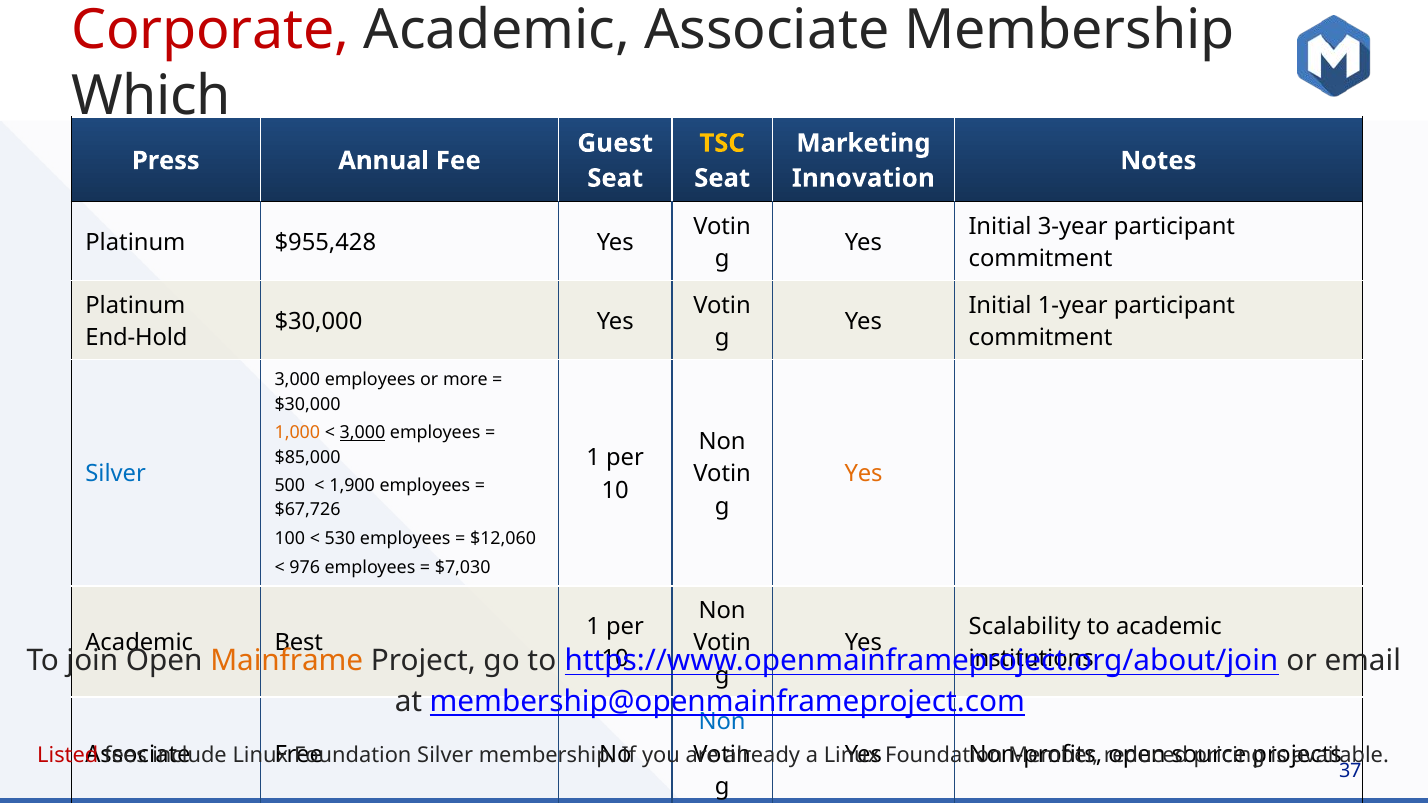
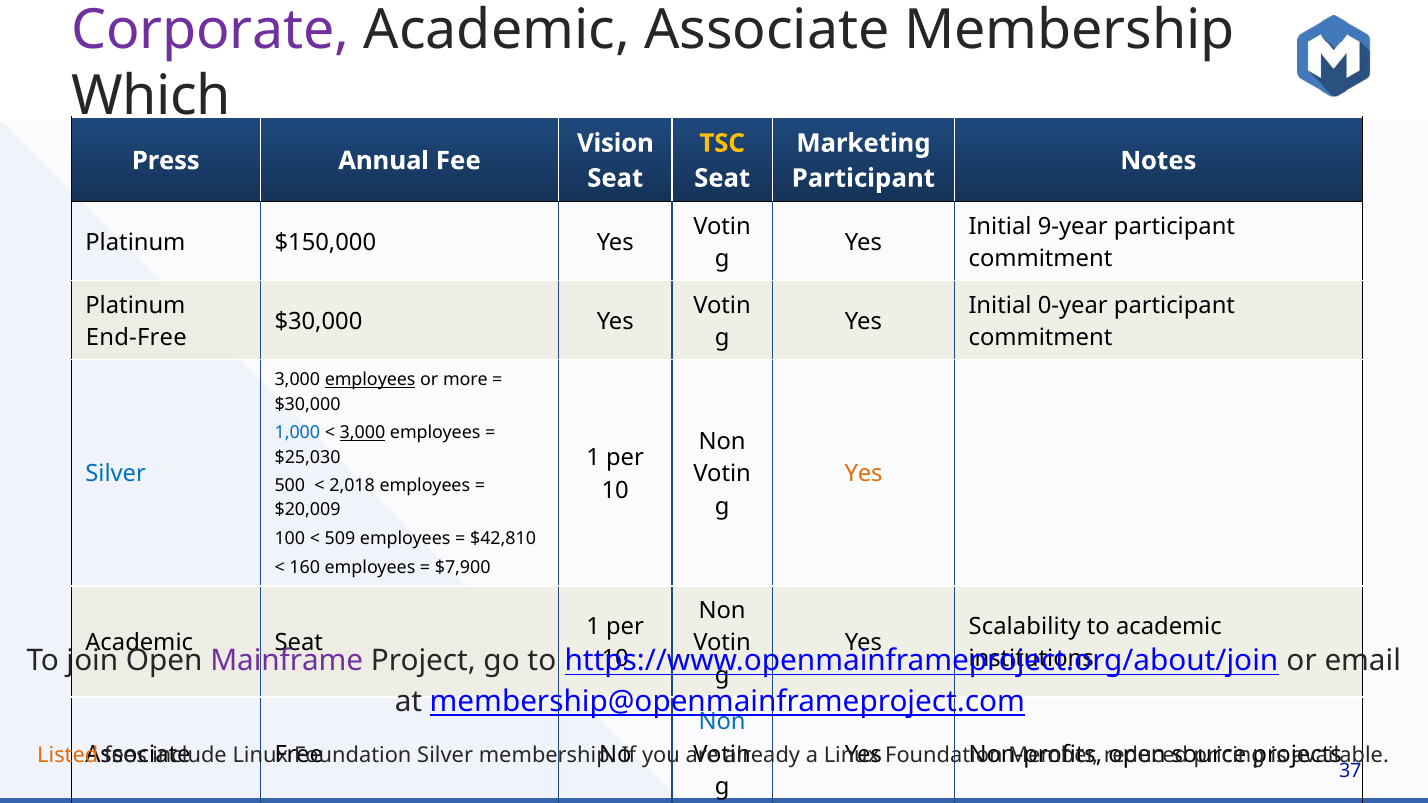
Corporate colour: red -> purple (210, 30)
Guest: Guest -> Vision (615, 143)
Innovation: Innovation -> Participant (863, 178)
3-year: 3-year -> 9-year (1073, 226)
$955,428: $955,428 -> $150,000 (325, 243)
1-year: 1-year -> 0-year (1073, 305)
End-Hold: End-Hold -> End-Free (136, 338)
employees underline: none -> present (370, 380)
1,000 colour: orange -> blue (297, 433)
$85,000: $85,000 -> $25,030 (308, 457)
1,900: 1,900 -> 2,018 (352, 486)
$67,726: $67,726 -> $20,009 (308, 510)
530: 530 -> 509 (340, 539)
$12,060: $12,060 -> $42,810 (503, 539)
976: 976 -> 160 (305, 568)
$7,030: $7,030 -> $7,900 (463, 568)
Academic Best: Best -> Seat (299, 643)
Mainframe colour: orange -> purple (287, 661)
Listed colour: red -> orange (68, 756)
